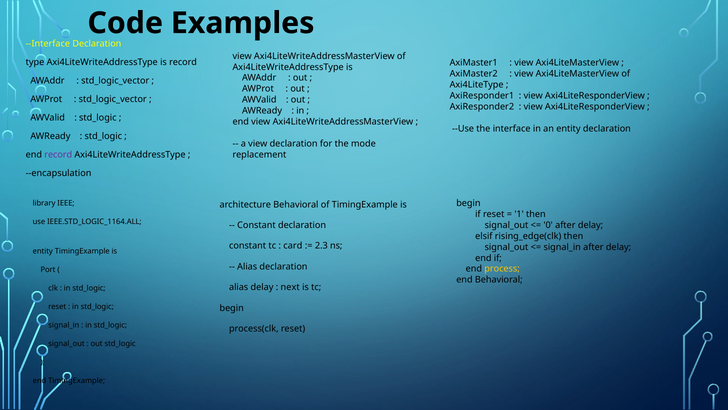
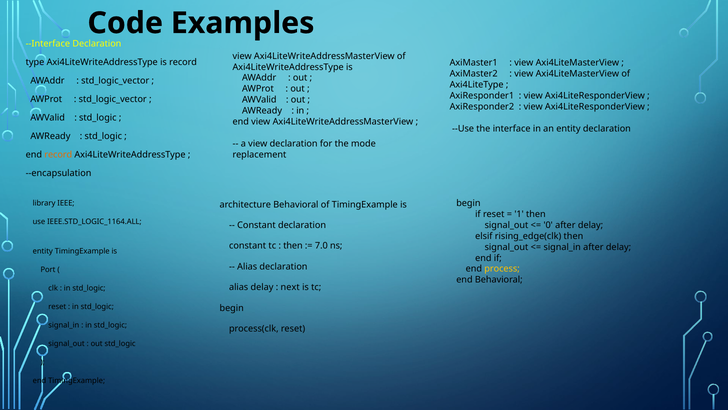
record colour: purple -> orange (58, 155)
card: card -> then (293, 246)
2.3: 2.3 -> 7.0 (321, 246)
